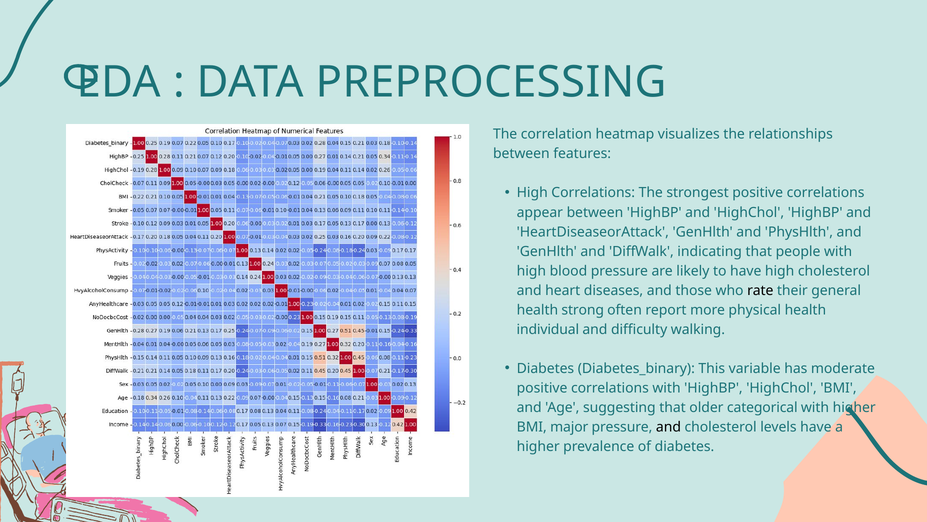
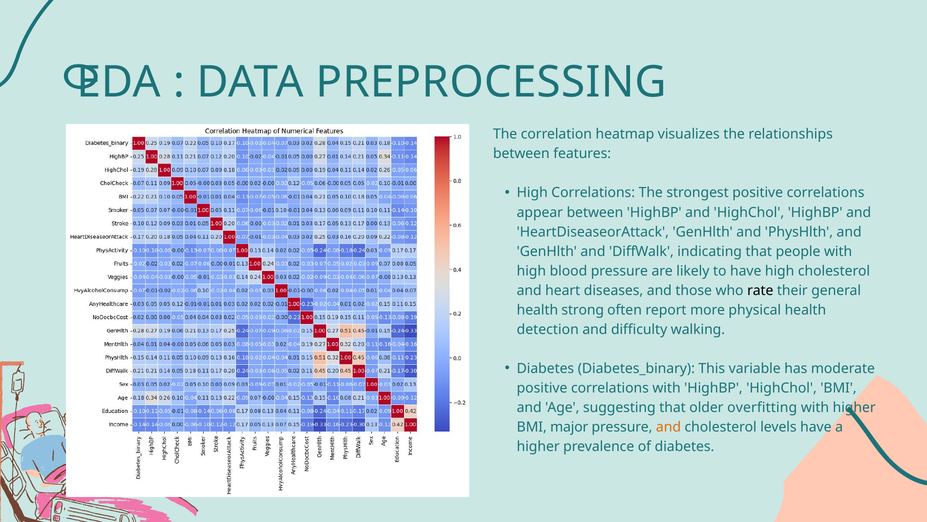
individual: individual -> detection (548, 329)
categorical: categorical -> overfitting (762, 407)
and colour: black -> orange (668, 427)
